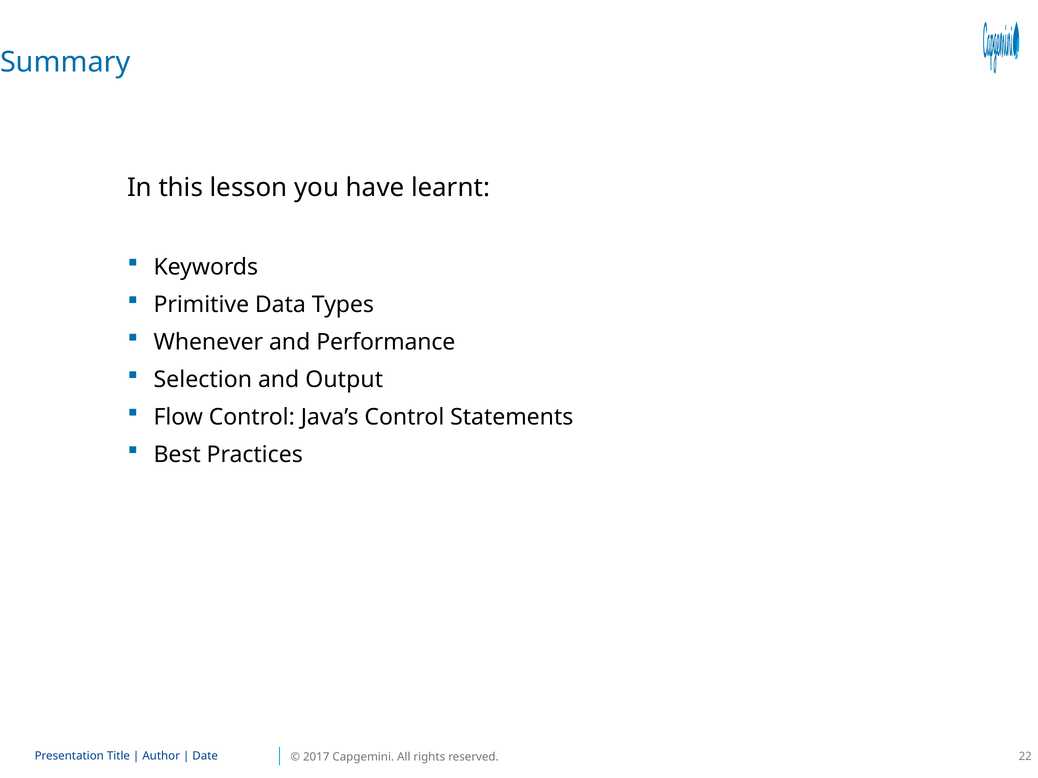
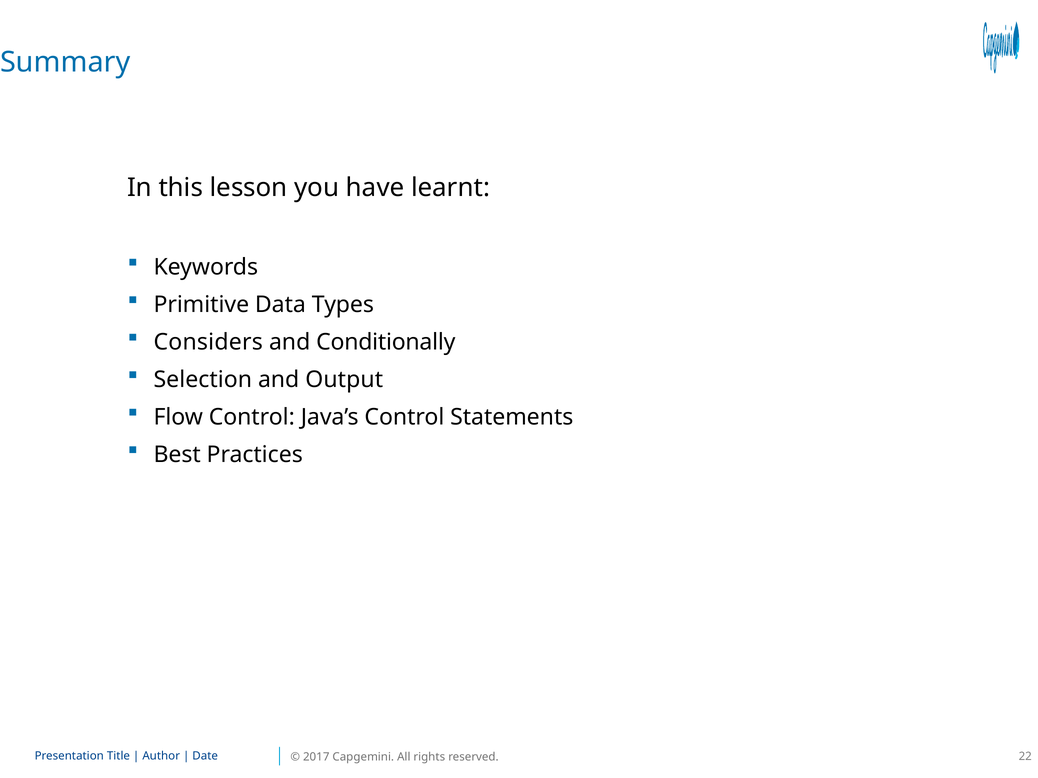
Whenever: Whenever -> Considers (208, 342)
Performance: Performance -> Conditionally (386, 342)
